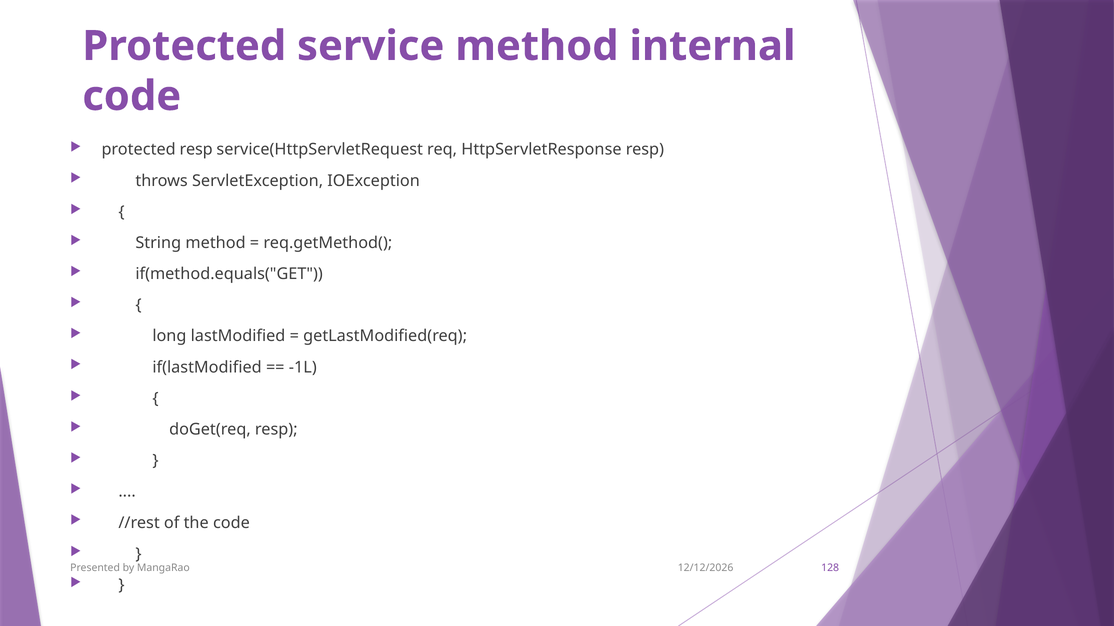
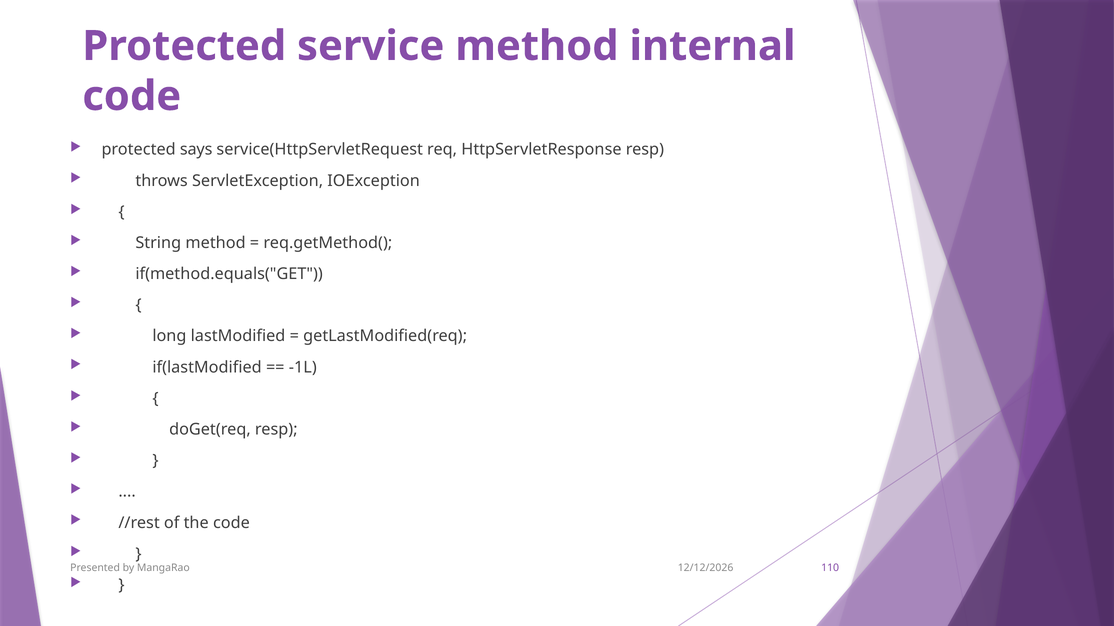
protected resp: resp -> says (196, 150)
128: 128 -> 110 (830, 569)
